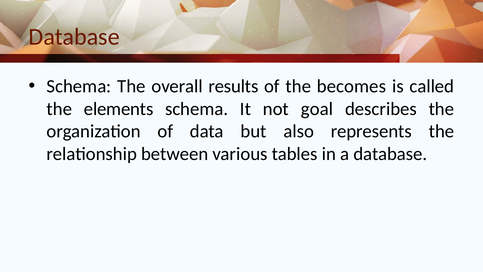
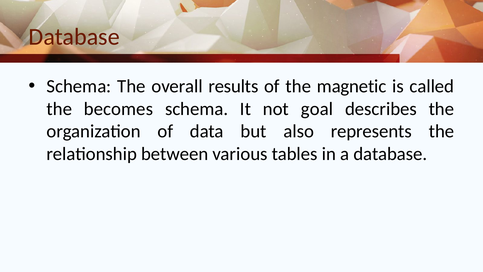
becomes: becomes -> magnetic (352, 86)
elements: elements -> becomes (119, 109)
